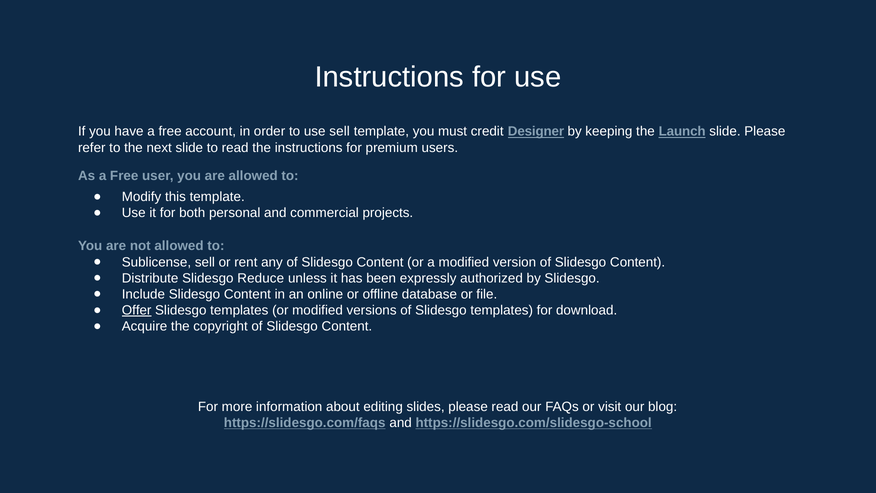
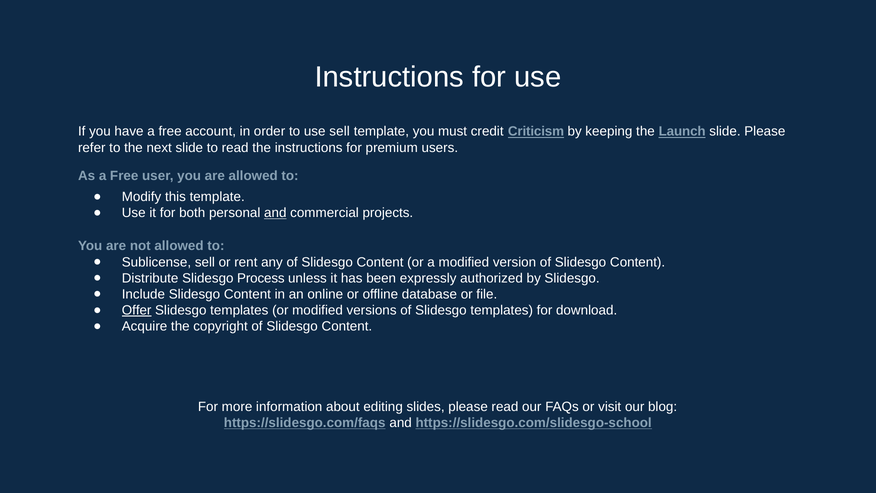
Designer: Designer -> Criticism (536, 132)
and underline: none -> present (275, 213)
Reduce: Reduce -> Process (261, 278)
